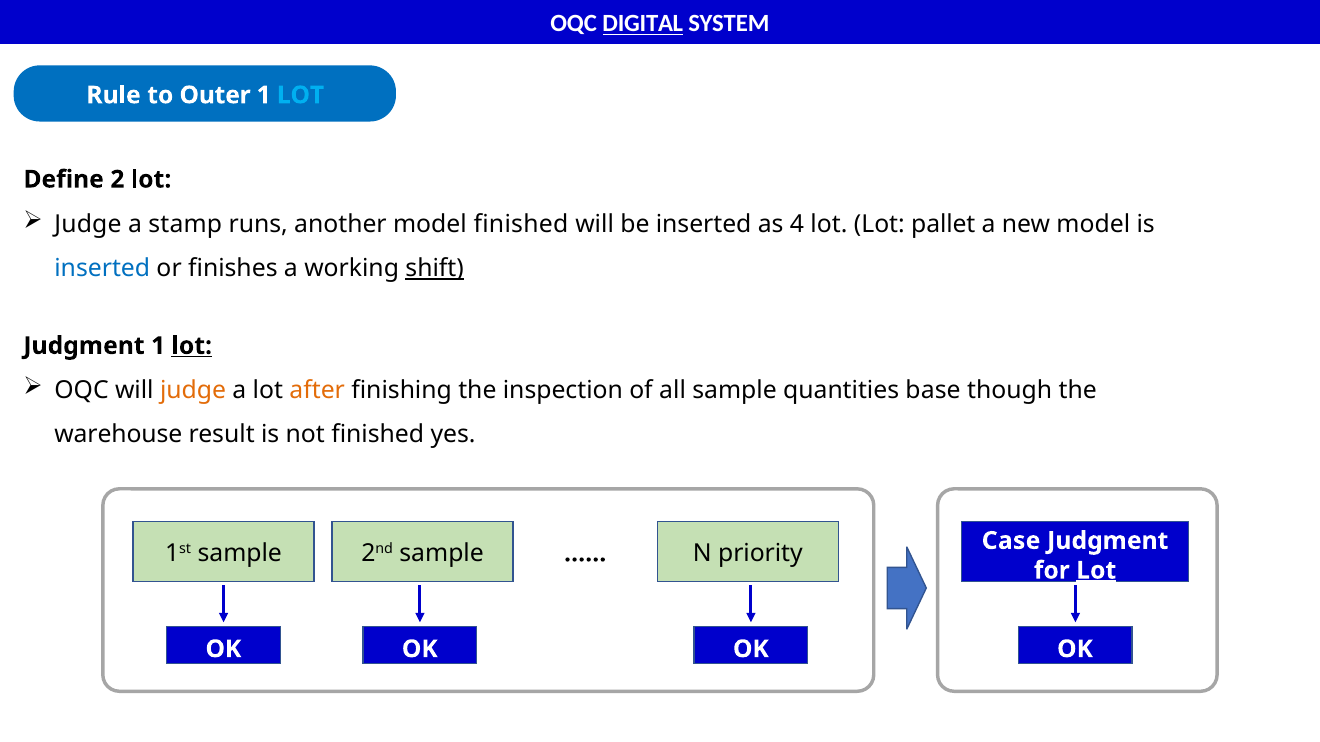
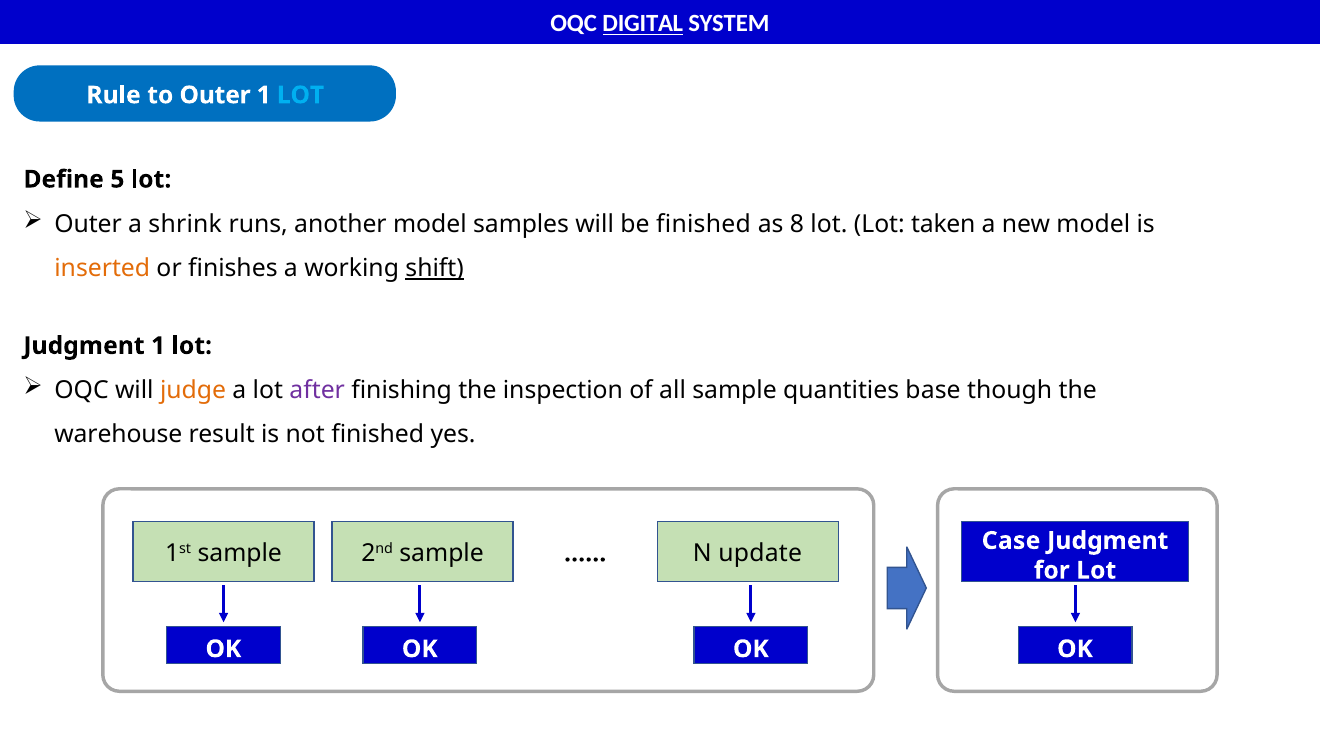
2: 2 -> 5 (117, 180)
Judge: Judge -> Outer (88, 224)
stamp: stamp -> shrink (185, 224)
model finished: finished -> samples (521, 224)
be inserted: inserted -> finished (703, 224)
4: 4 -> 8 (797, 224)
pallet: pallet -> taken (943, 224)
inserted colour: blue -> orange (102, 269)
lot underline: present -> none (192, 346)
after colour: orange -> purple (317, 391)
priority: priority -> update (760, 553)
Lot underline: present -> none (1096, 571)
